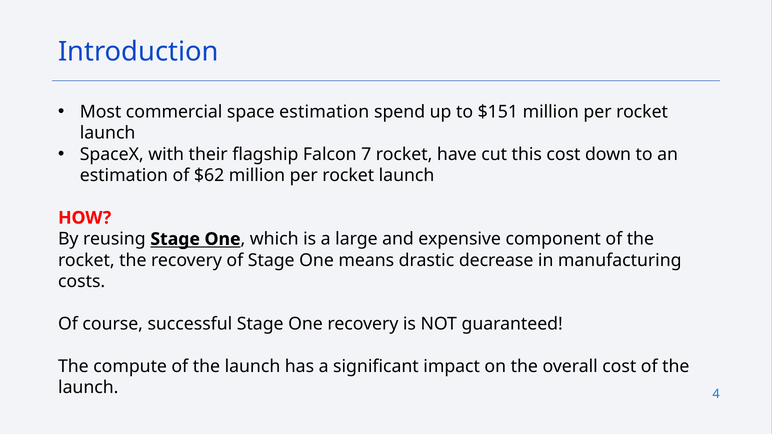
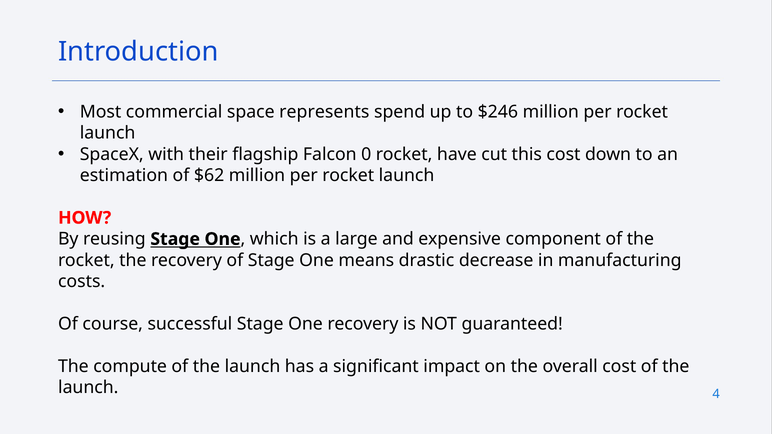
space estimation: estimation -> represents (324, 112)
$151: $151 -> $246 (498, 112)
7: 7 -> 0 (366, 154)
